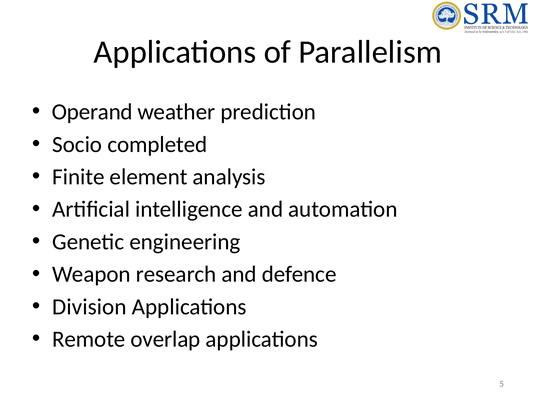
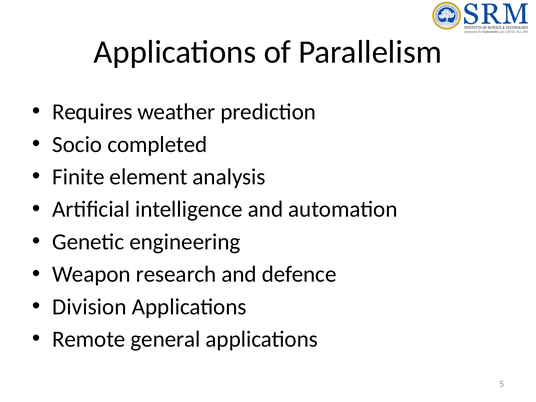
Operand: Operand -> Requires (92, 112)
overlap: overlap -> general (165, 339)
